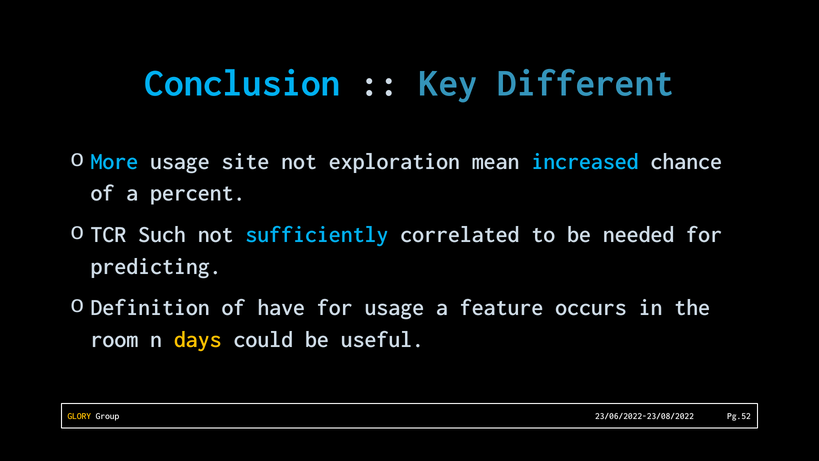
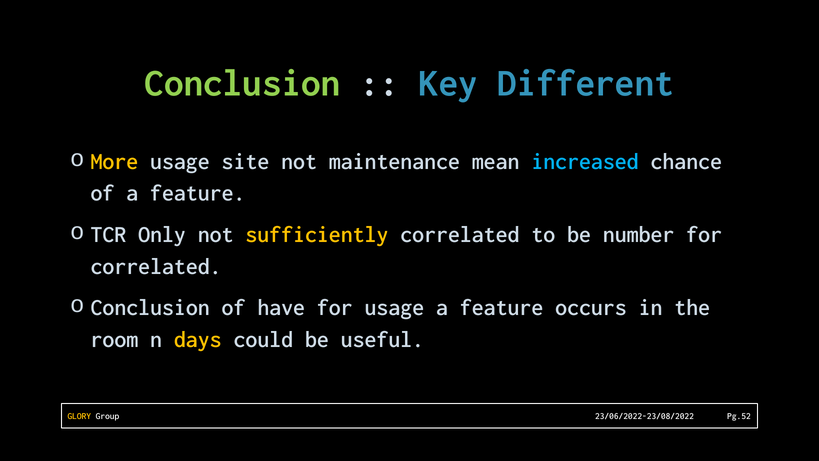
Conclusion colour: light blue -> light green (242, 83)
More colour: light blue -> yellow (114, 161)
exploration: exploration -> maintenance (394, 161)
of a percent: percent -> feature (198, 193)
Such: Such -> Only (162, 234)
sufficiently colour: light blue -> yellow (317, 234)
needed: needed -> number (639, 234)
predicting: predicting -> correlated (156, 266)
Definition: Definition -> Conclusion (150, 307)
